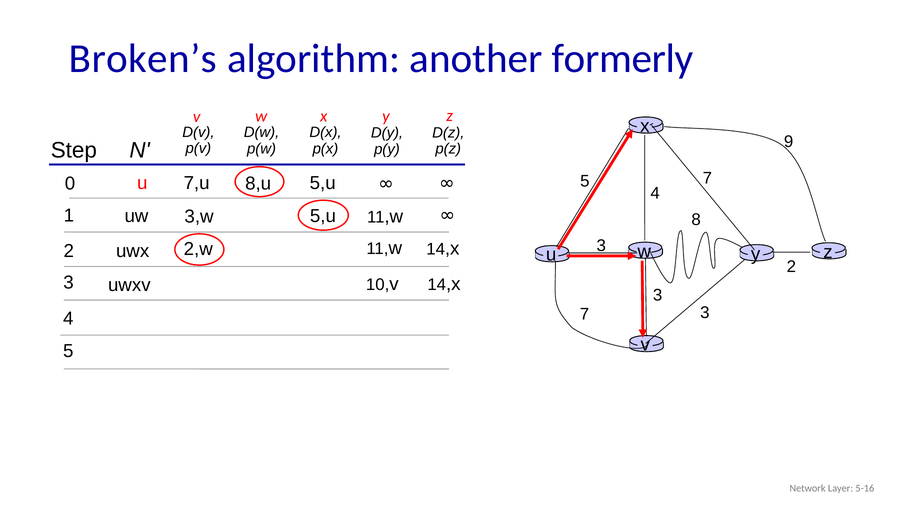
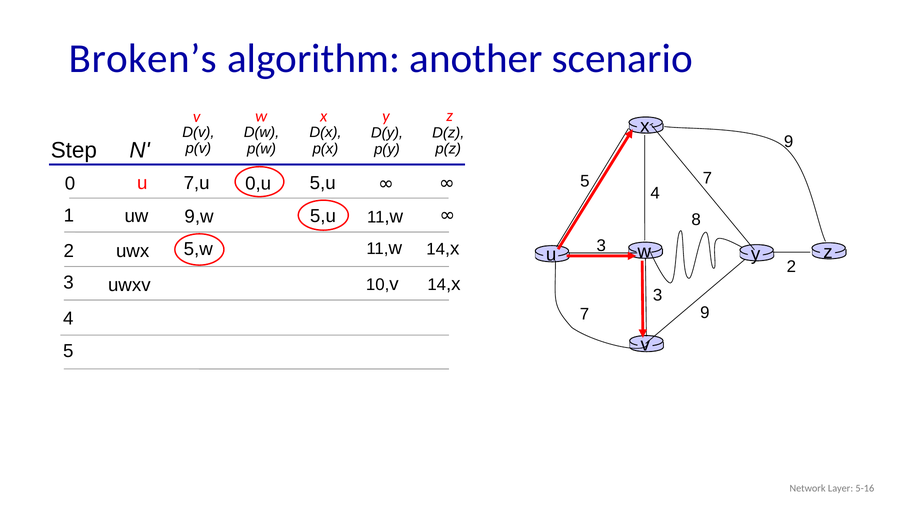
formerly: formerly -> scenario (622, 59)
8,u: 8,u -> 0,u (258, 184)
3,w: 3,w -> 9,w (199, 217)
2,w: 2,w -> 5,w (198, 249)
3: 3 -> 9 (705, 313)
